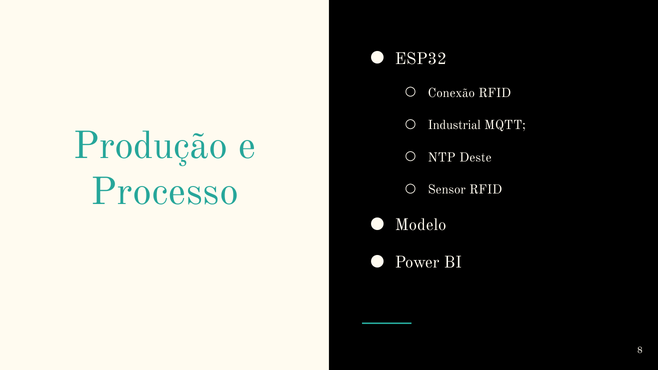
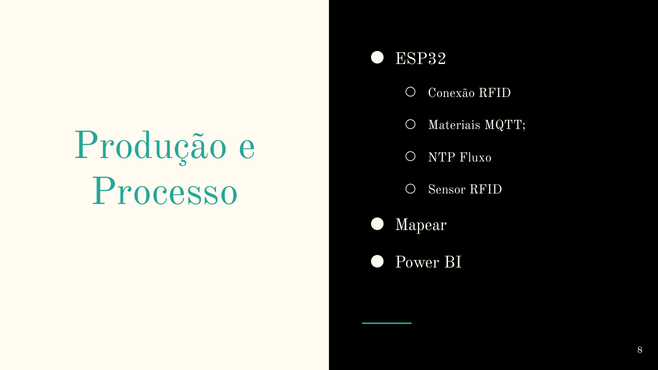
Industrial: Industrial -> Materiais (454, 125)
Deste: Deste -> Fluxo (475, 158)
Modelo: Modelo -> Mapear (421, 225)
